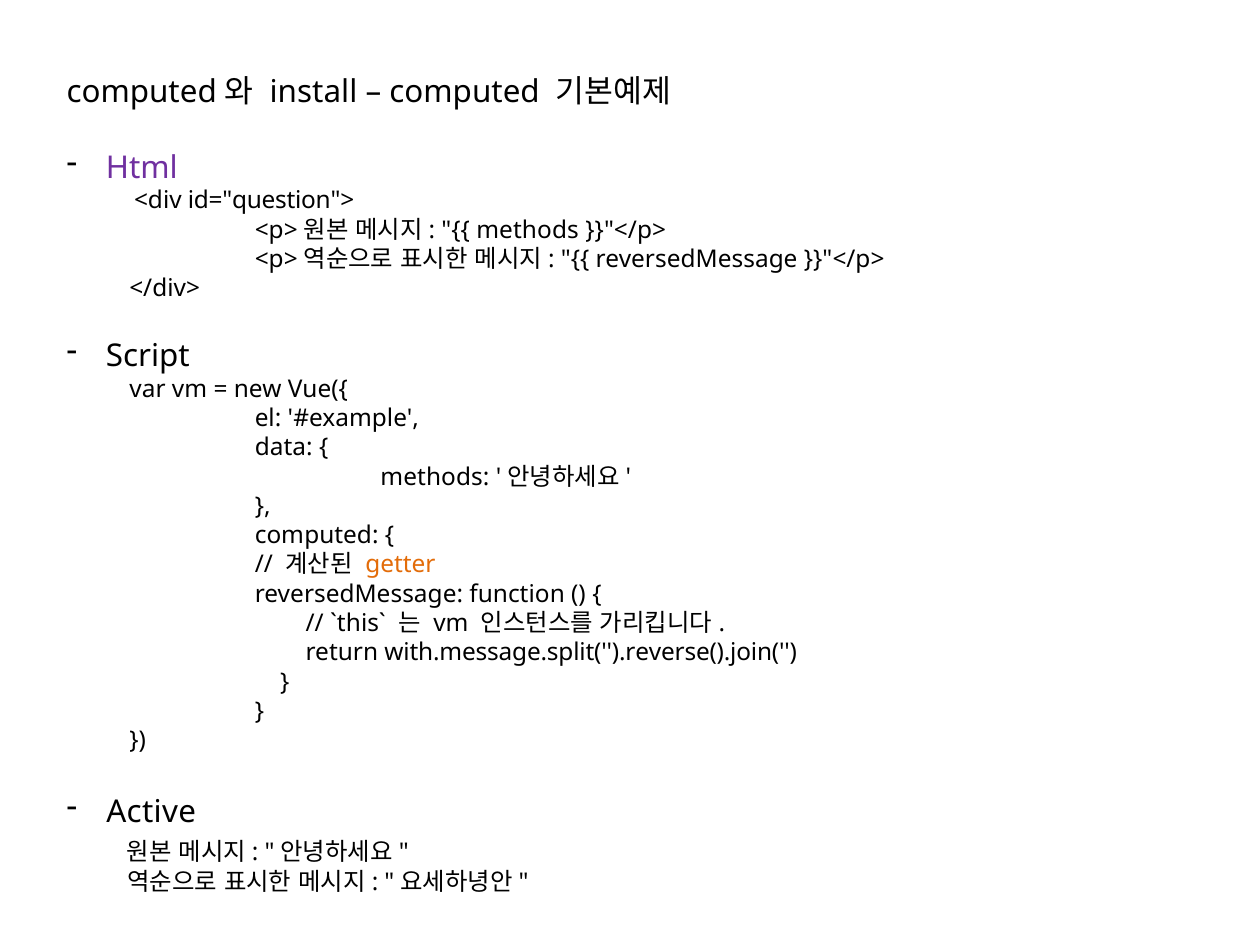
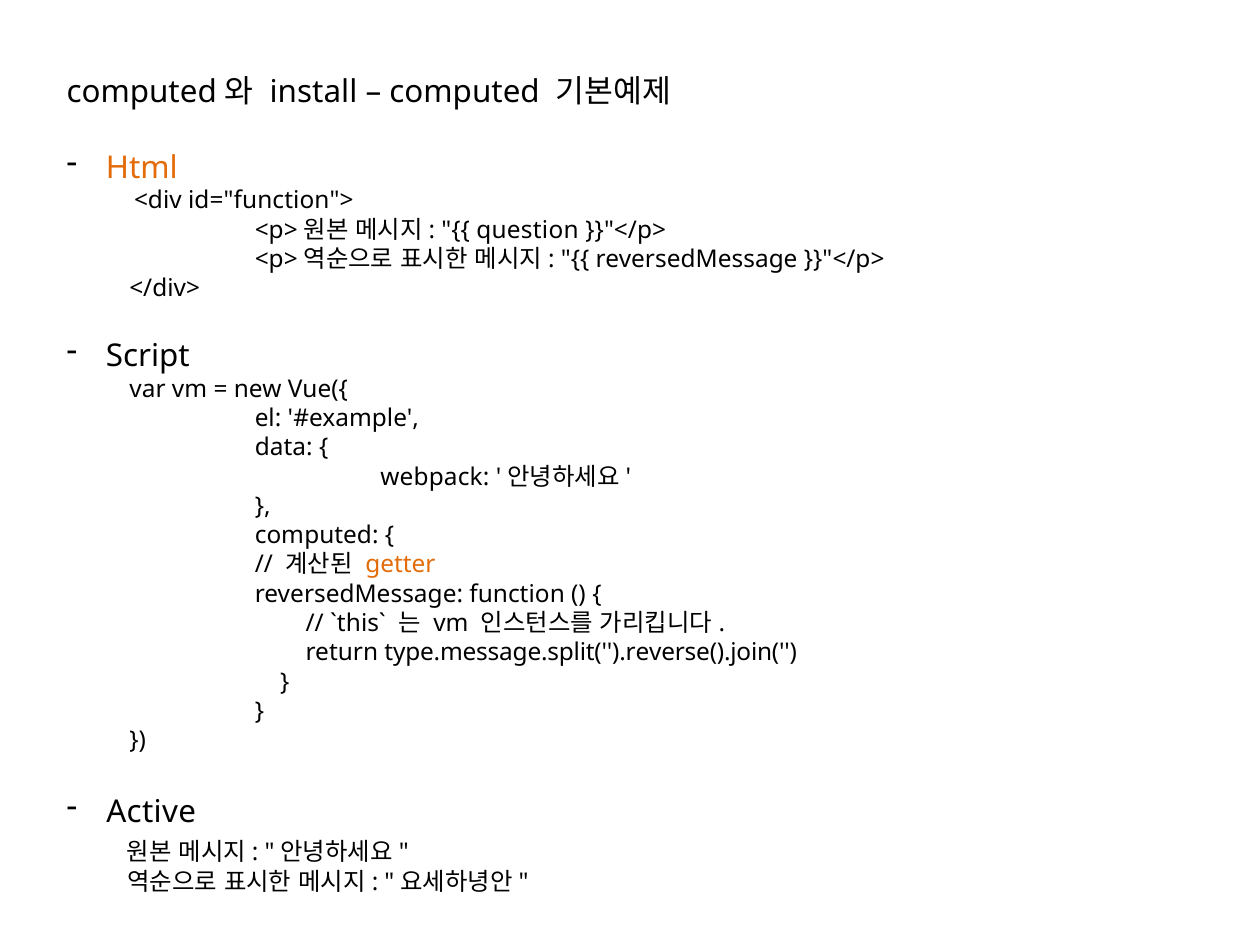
Html colour: purple -> orange (142, 168)
id="question">: id="question"> -> id="function"> (271, 201)
methods: methods -> question (527, 230)
methods: methods -> webpack (435, 477)
with.message.split('').reverse().join(: with.message.split('').reverse().join( -> type.message.split('').reverse().join( (591, 653)
